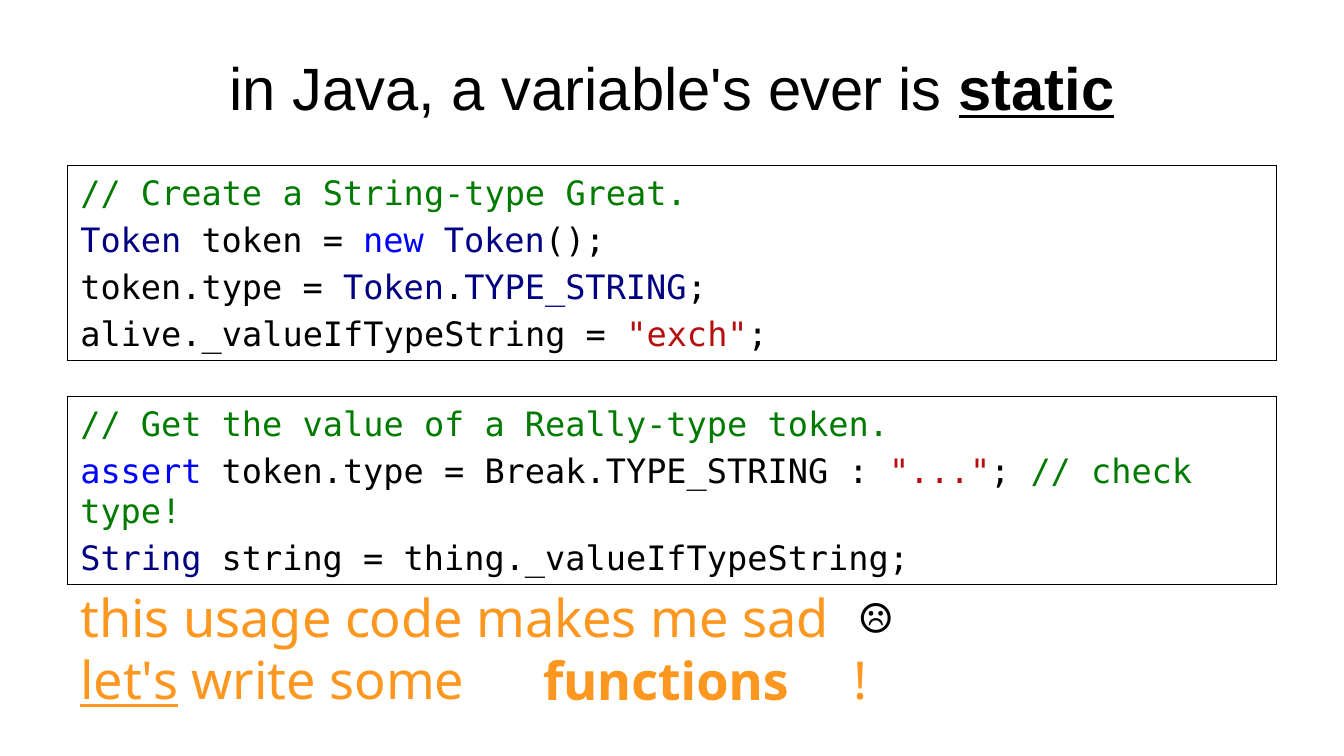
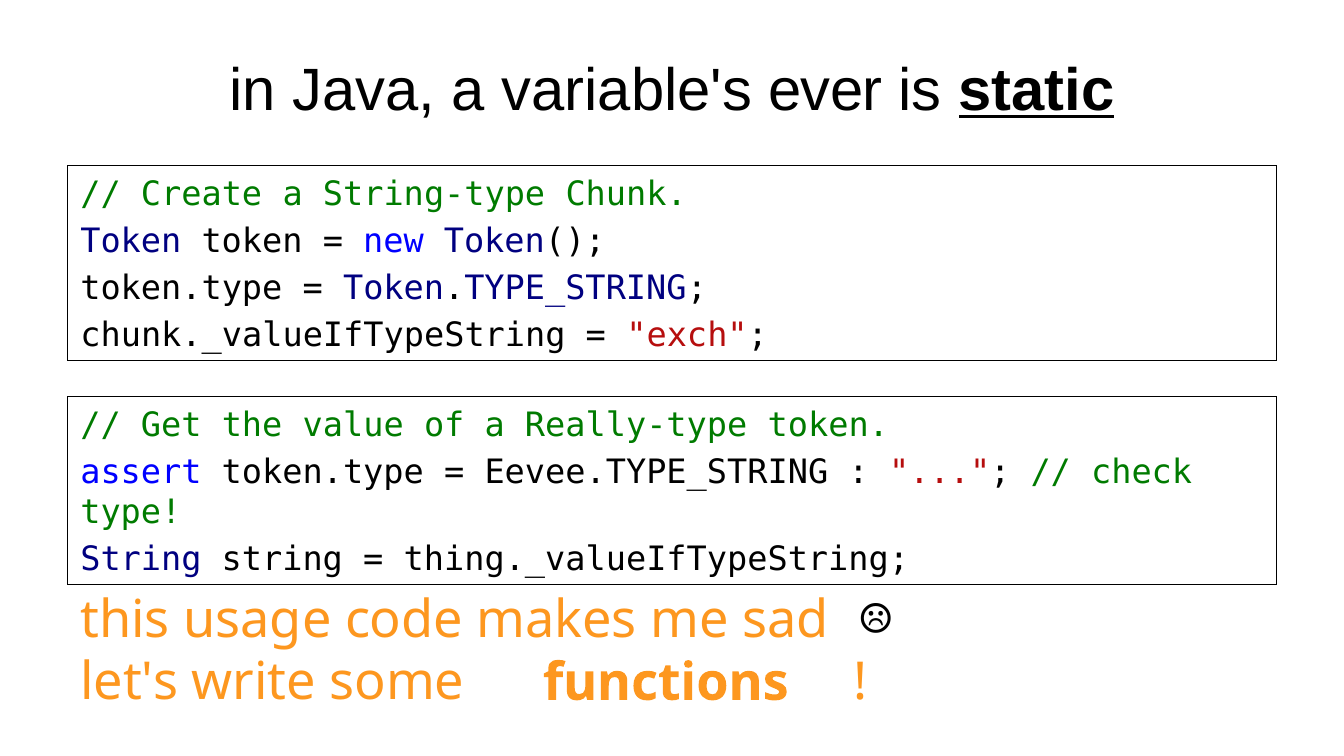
Great: Great -> Chunk (626, 195)
alive._valueIfTypeString: alive._valueIfTypeString -> chunk._valueIfTypeString (323, 336)
Break.TYPE_STRING: Break.TYPE_STRING -> Eevee.TYPE_STRING (656, 472)
let's underline: present -> none (129, 683)
